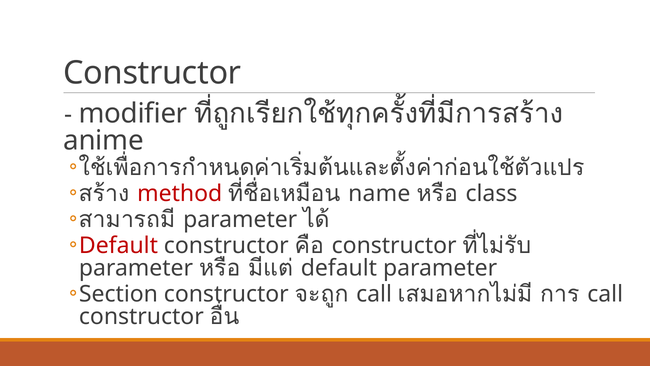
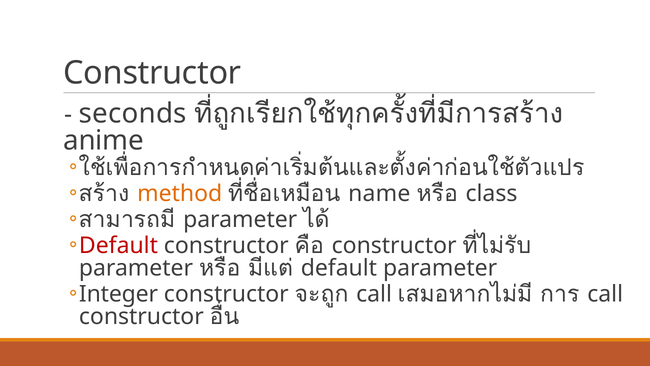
modifier: modifier -> seconds (133, 113)
method colour: red -> orange (180, 193)
Section: Section -> Integer (119, 294)
